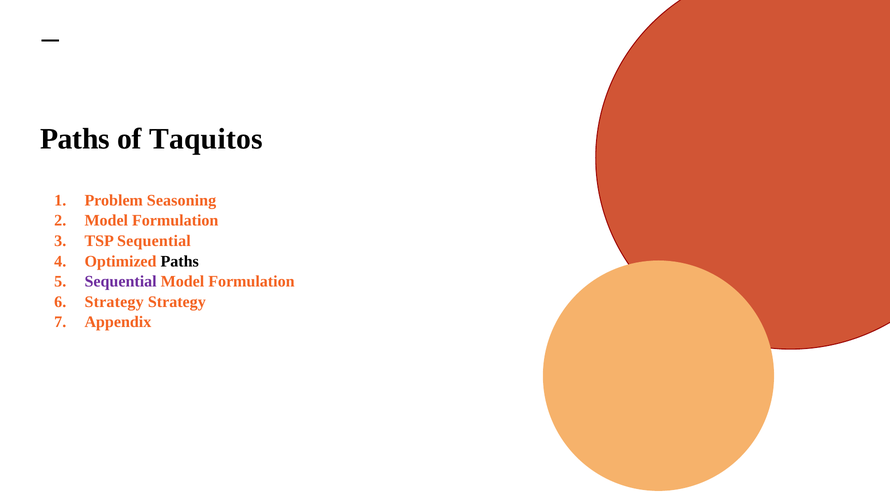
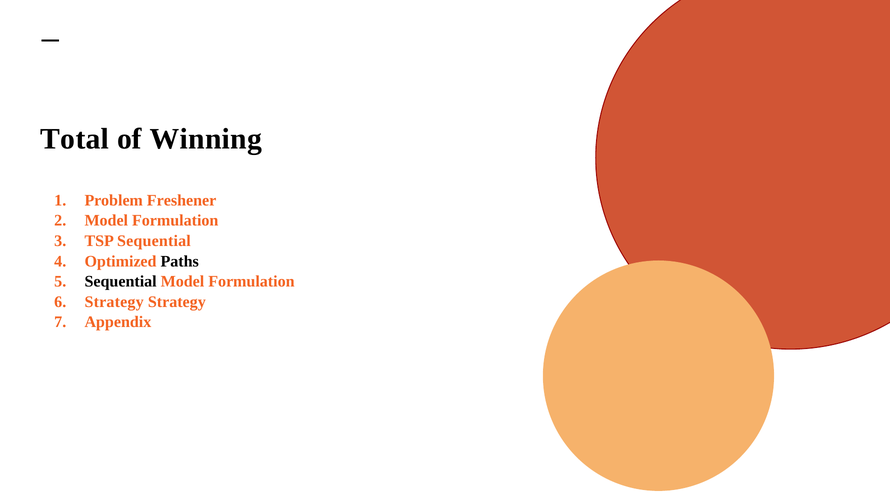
Paths: Paths -> Total (75, 139)
Taquitos: Taquitos -> Winning (206, 139)
Seasoning: Seasoning -> Freshener (182, 200)
Sequential colour: purple -> black (121, 281)
